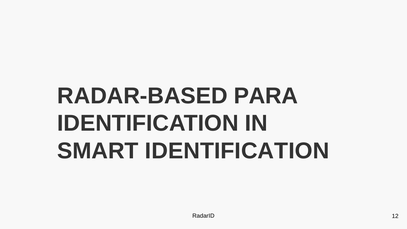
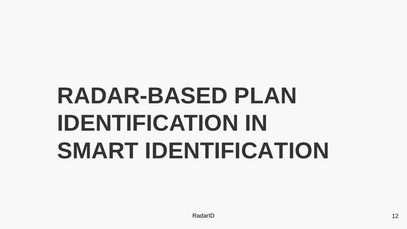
PARA: PARA -> PLAN (266, 96)
